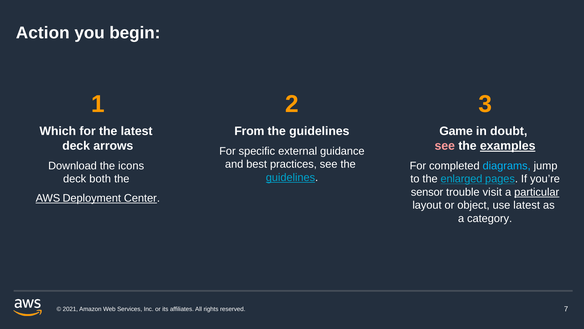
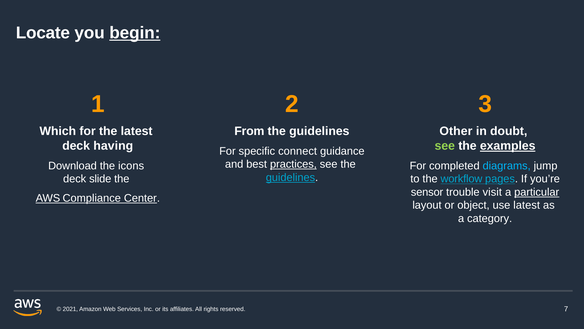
Action: Action -> Locate (43, 33)
begin underline: none -> present (135, 33)
Game: Game -> Other (456, 131)
arrows: arrows -> having (113, 146)
see colour: pink -> light green (445, 146)
external: external -> connect (298, 151)
practices underline: none -> present (293, 164)
both: both -> slide (100, 179)
enlarged: enlarged -> workflow (461, 179)
Deployment: Deployment -> Compliance (92, 198)
